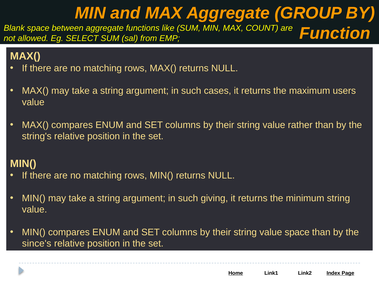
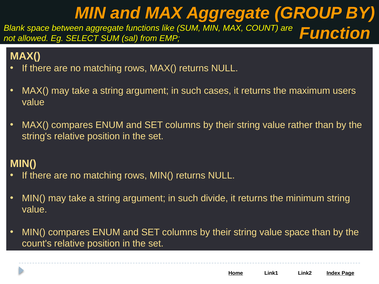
giving: giving -> divide (214, 198)
since's: since's -> count's (37, 244)
